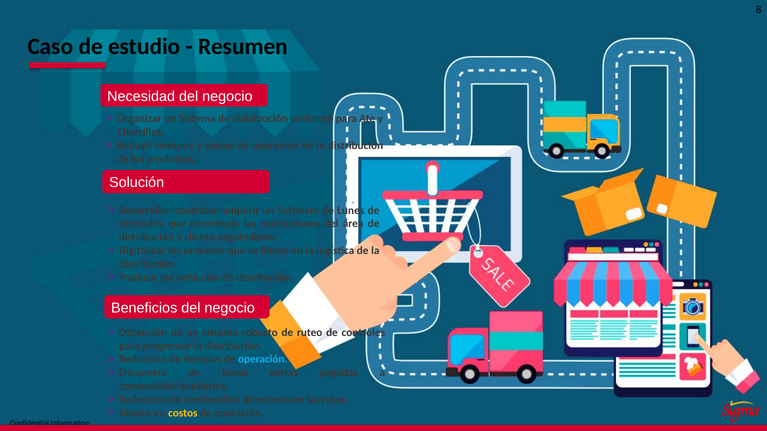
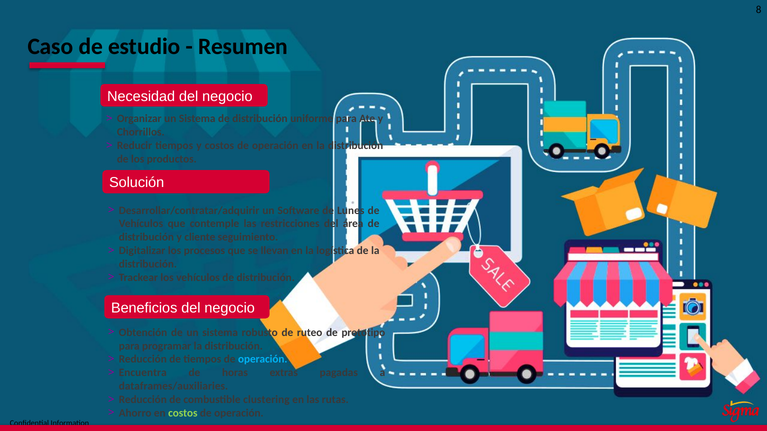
controles: controles -> prototipo (363, 333)
combustible/auxiliaries: combustible/auxiliaries -> dataframes/auxiliaries (173, 387)
directorio: directorio -> clustering (266, 400)
costos colour: yellow -> light green (183, 413)
